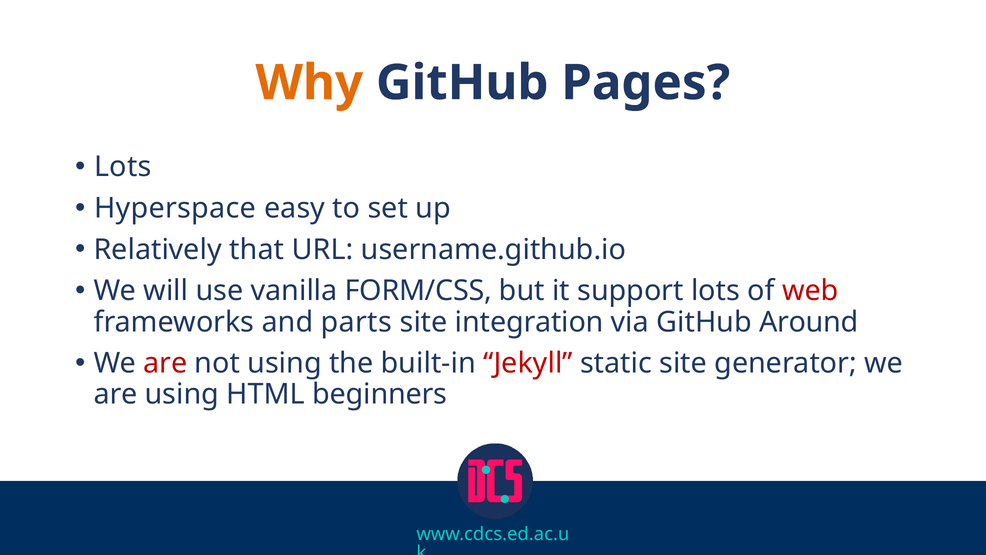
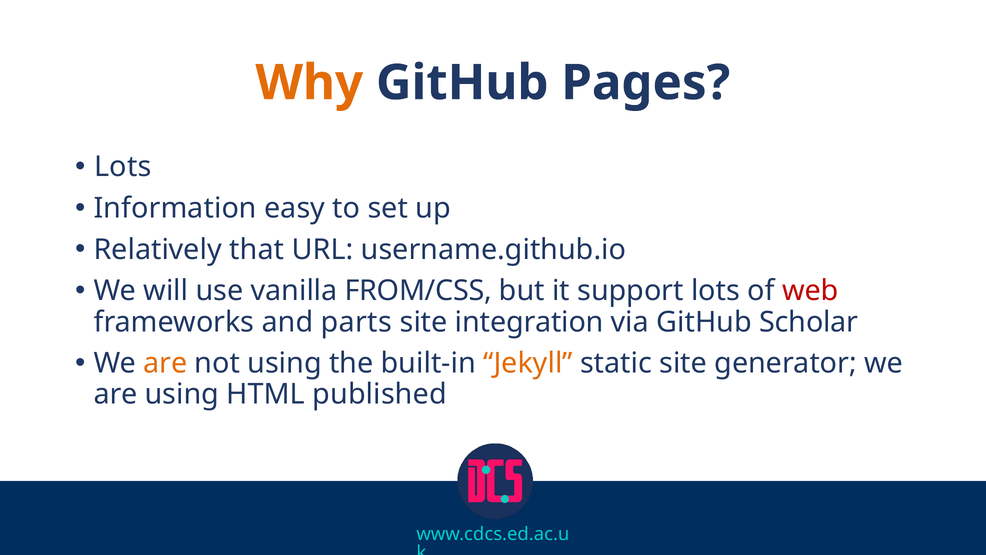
Hyperspace: Hyperspace -> Information (175, 208)
FORM/CSS: FORM/CSS -> FROM/CSS (418, 291)
Around: Around -> Scholar (809, 322)
are colour: red -> orange (165, 363)
Jekyll colour: red -> orange (528, 363)
beginners: beginners -> published (380, 394)
